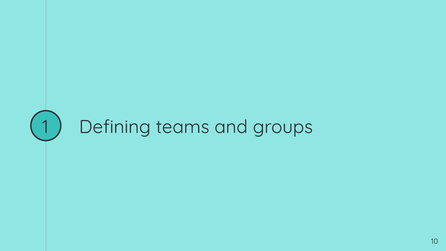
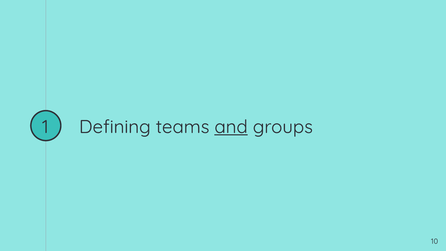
and underline: none -> present (231, 127)
